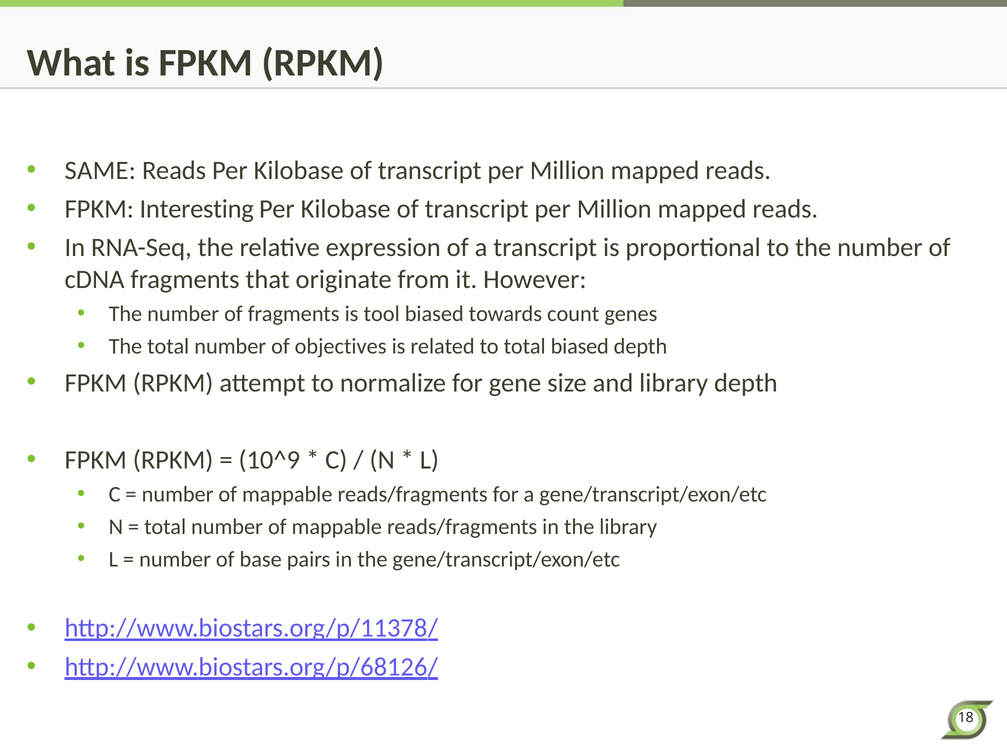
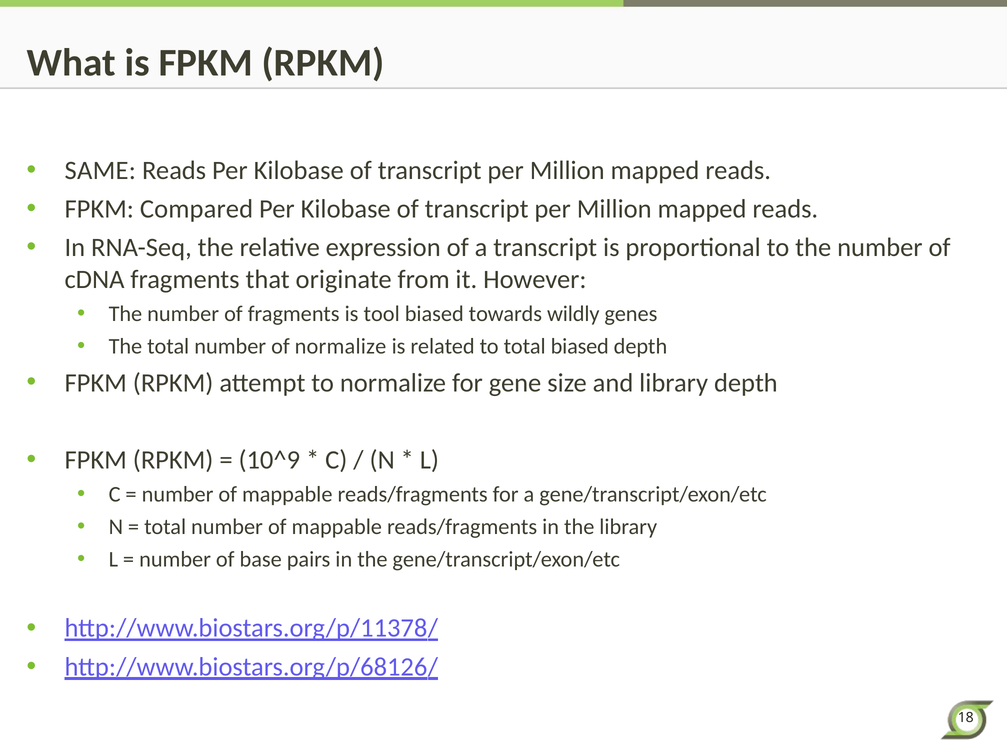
Interesting: Interesting -> Compared (197, 209)
count: count -> wildly (573, 314)
of objectives: objectives -> normalize (340, 347)
